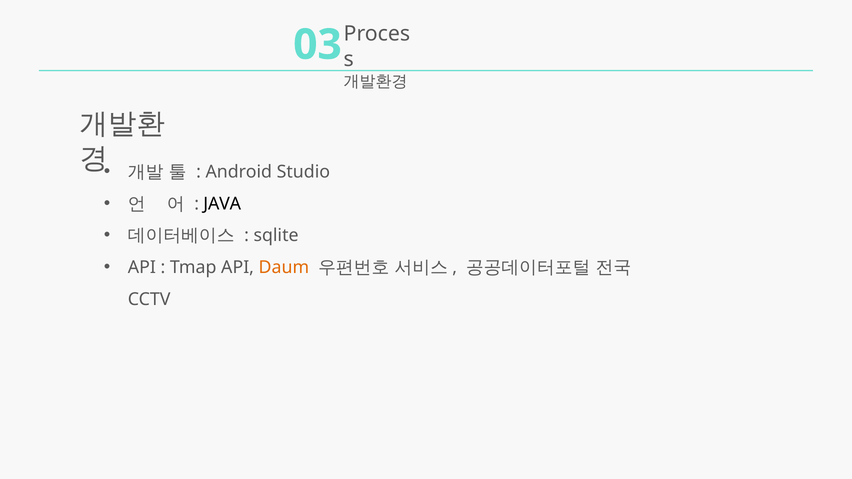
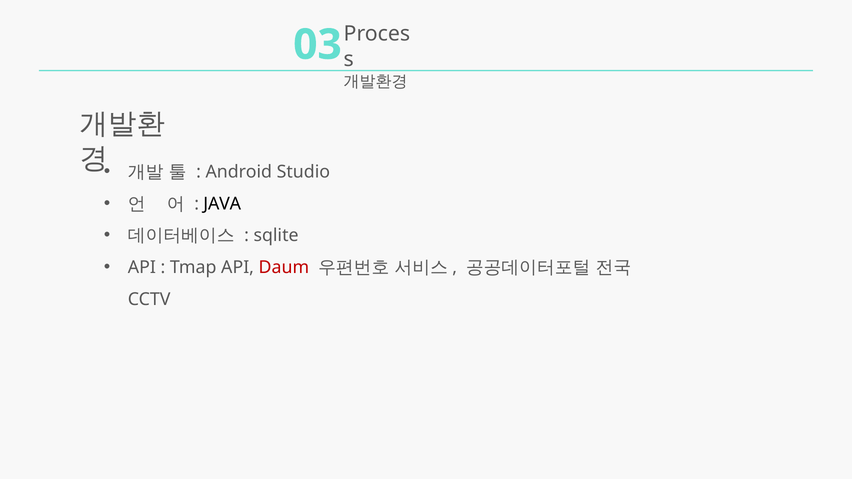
Daum colour: orange -> red (284, 268)
